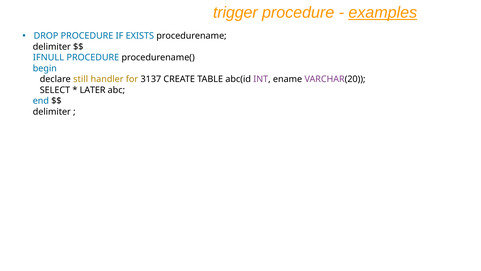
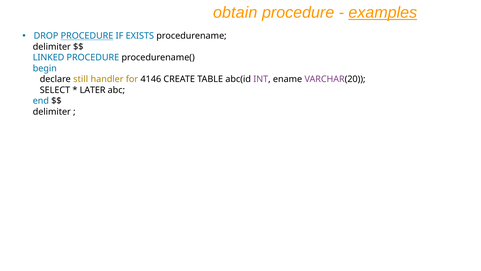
trigger: trigger -> obtain (235, 13)
PROCEDURE underline: none -> present (87, 36)
IFNULL: IFNULL -> LINKED (49, 58)
3137: 3137 -> 4146 (151, 79)
